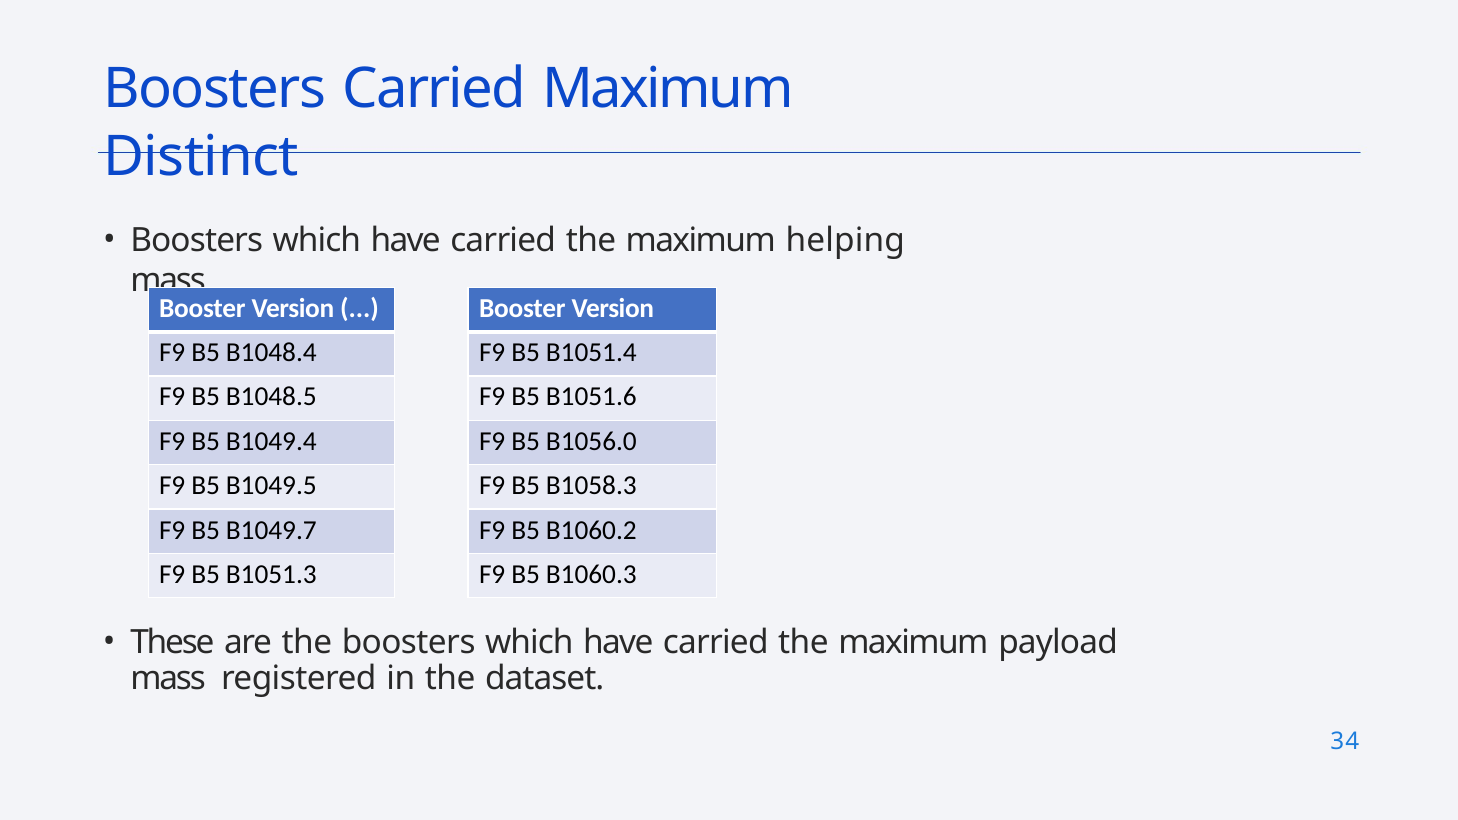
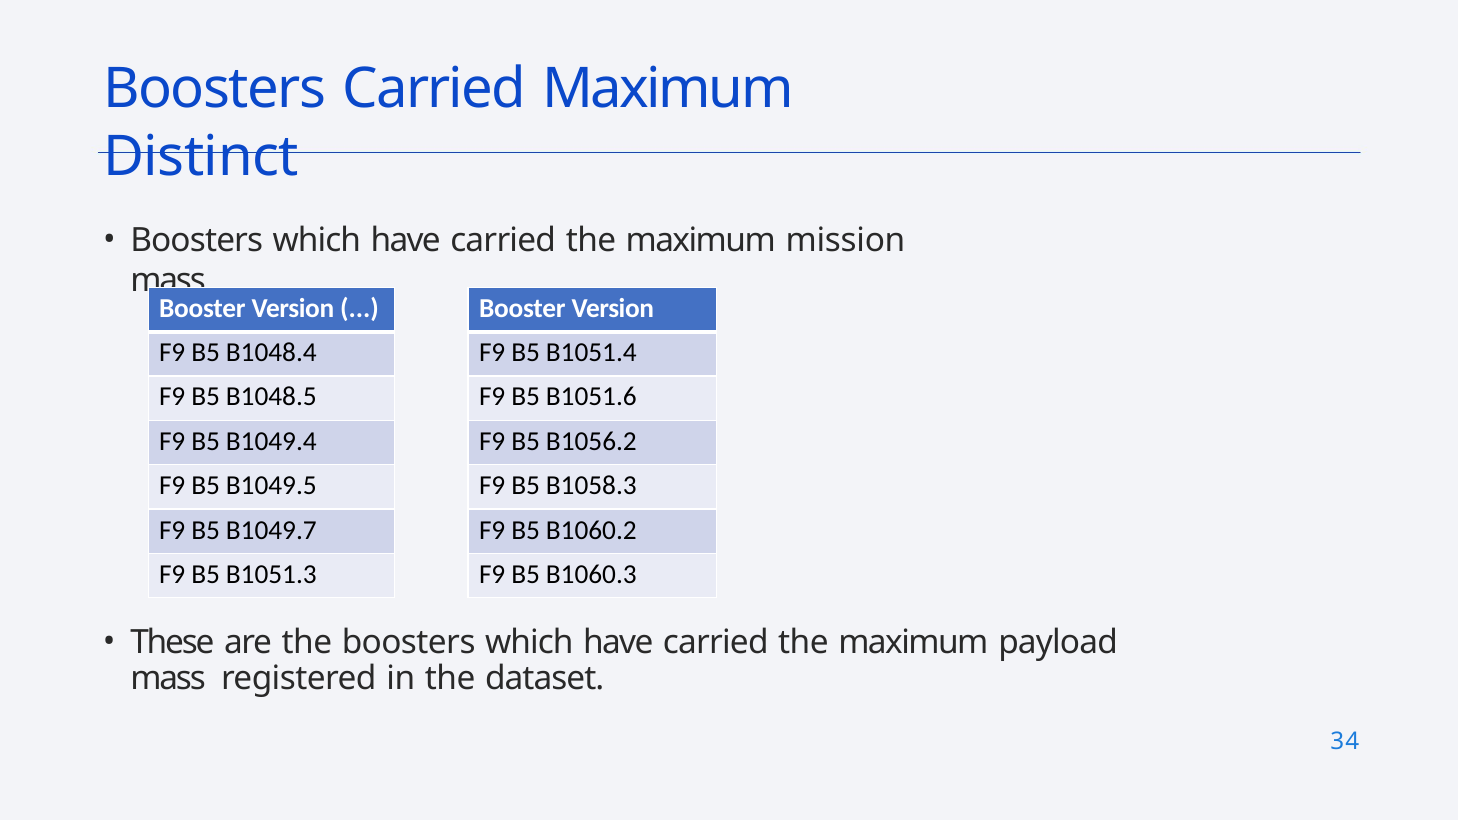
helping: helping -> mission (845, 240)
B1056.0: B1056.0 -> B1056.2 (591, 441)
